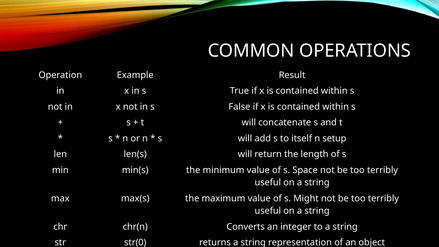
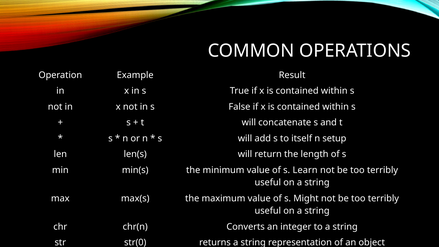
Space: Space -> Learn (305, 170)
